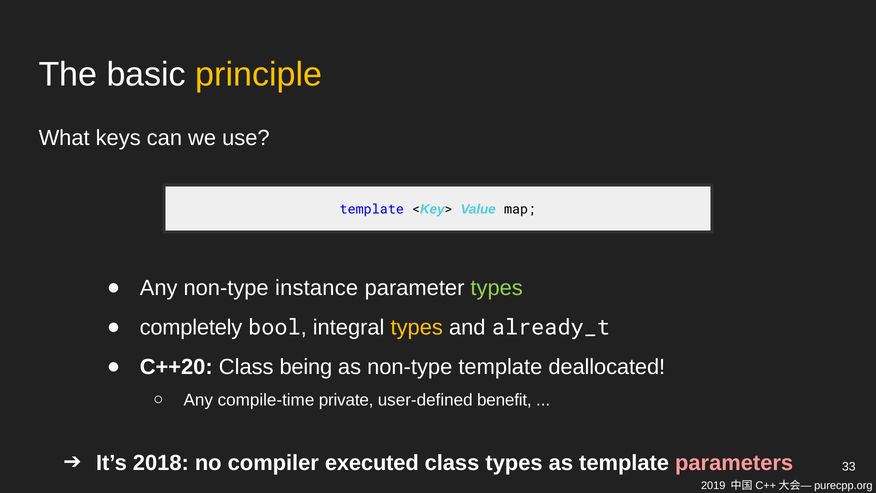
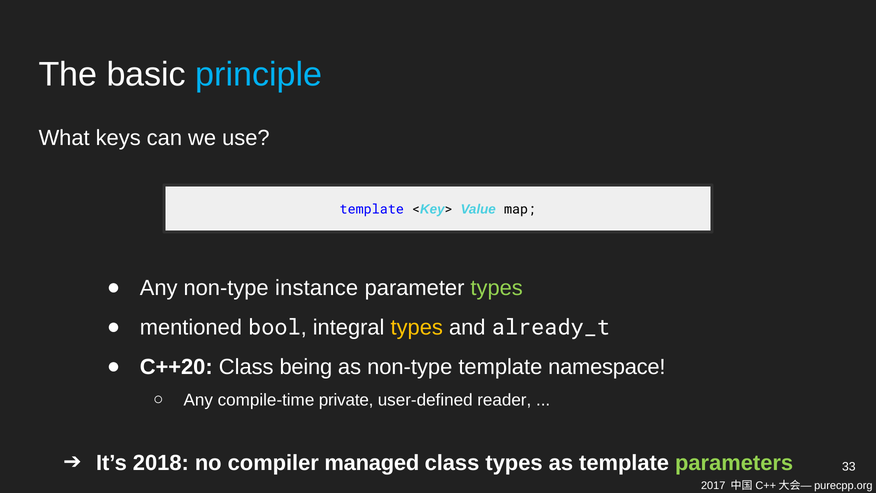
principle colour: yellow -> light blue (259, 74)
completely: completely -> mentioned (191, 327)
deallocated: deallocated -> namespace (607, 367)
benefit: benefit -> reader (504, 400)
executed: executed -> managed (372, 463)
parameters colour: pink -> light green (734, 463)
2019: 2019 -> 2017 (713, 486)
